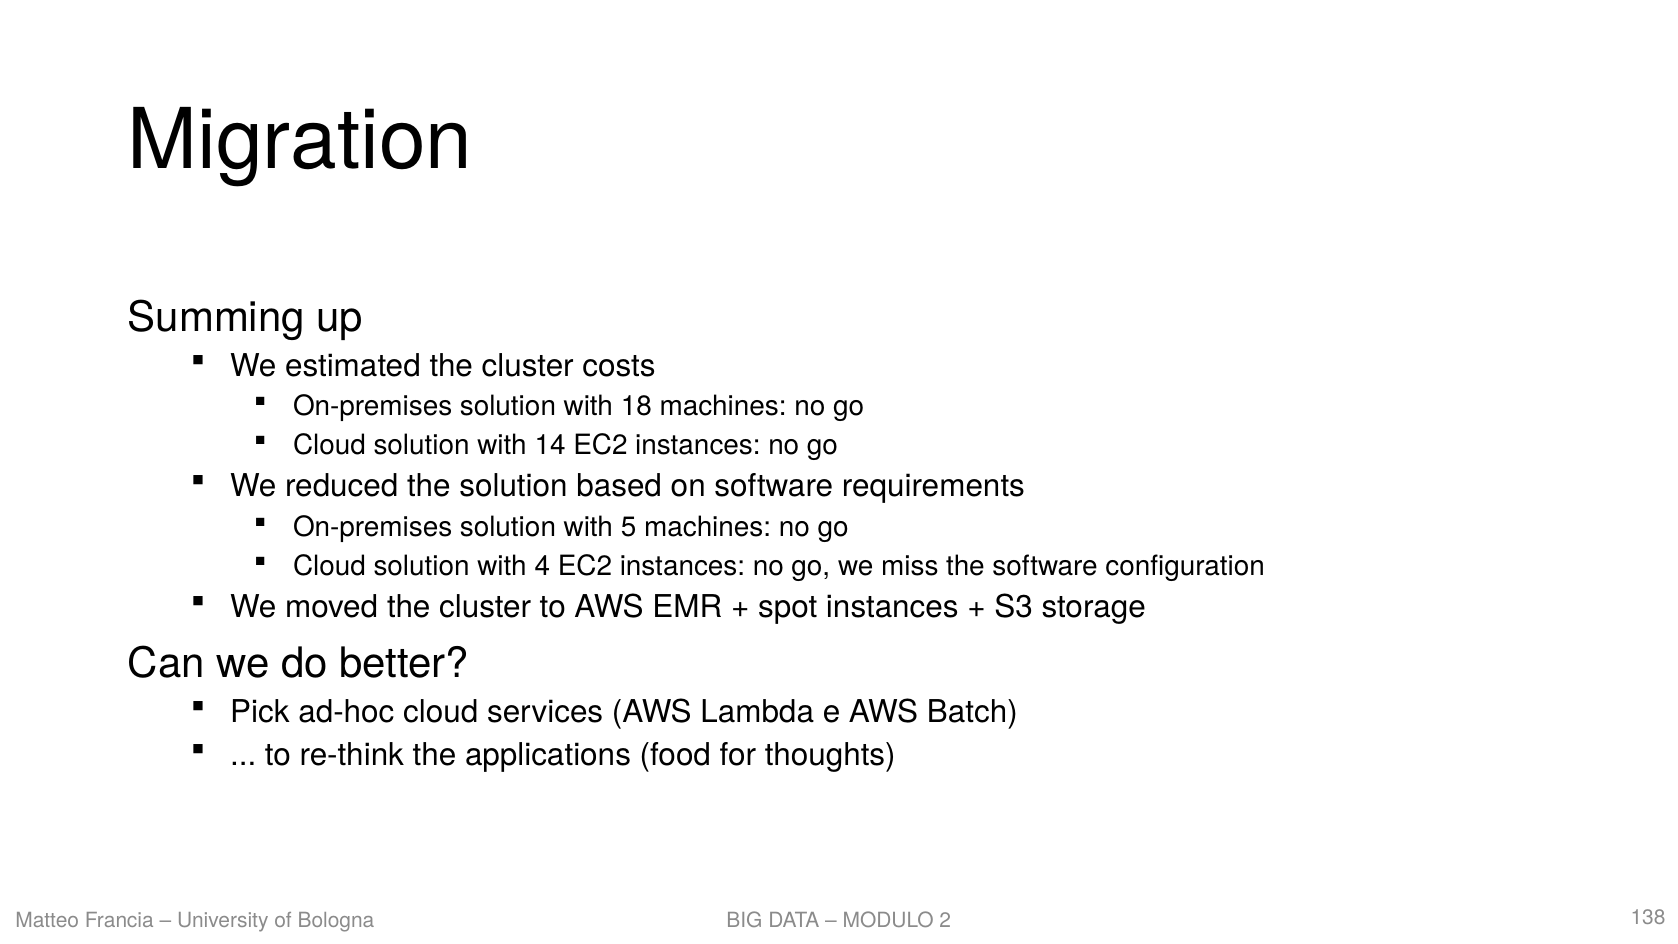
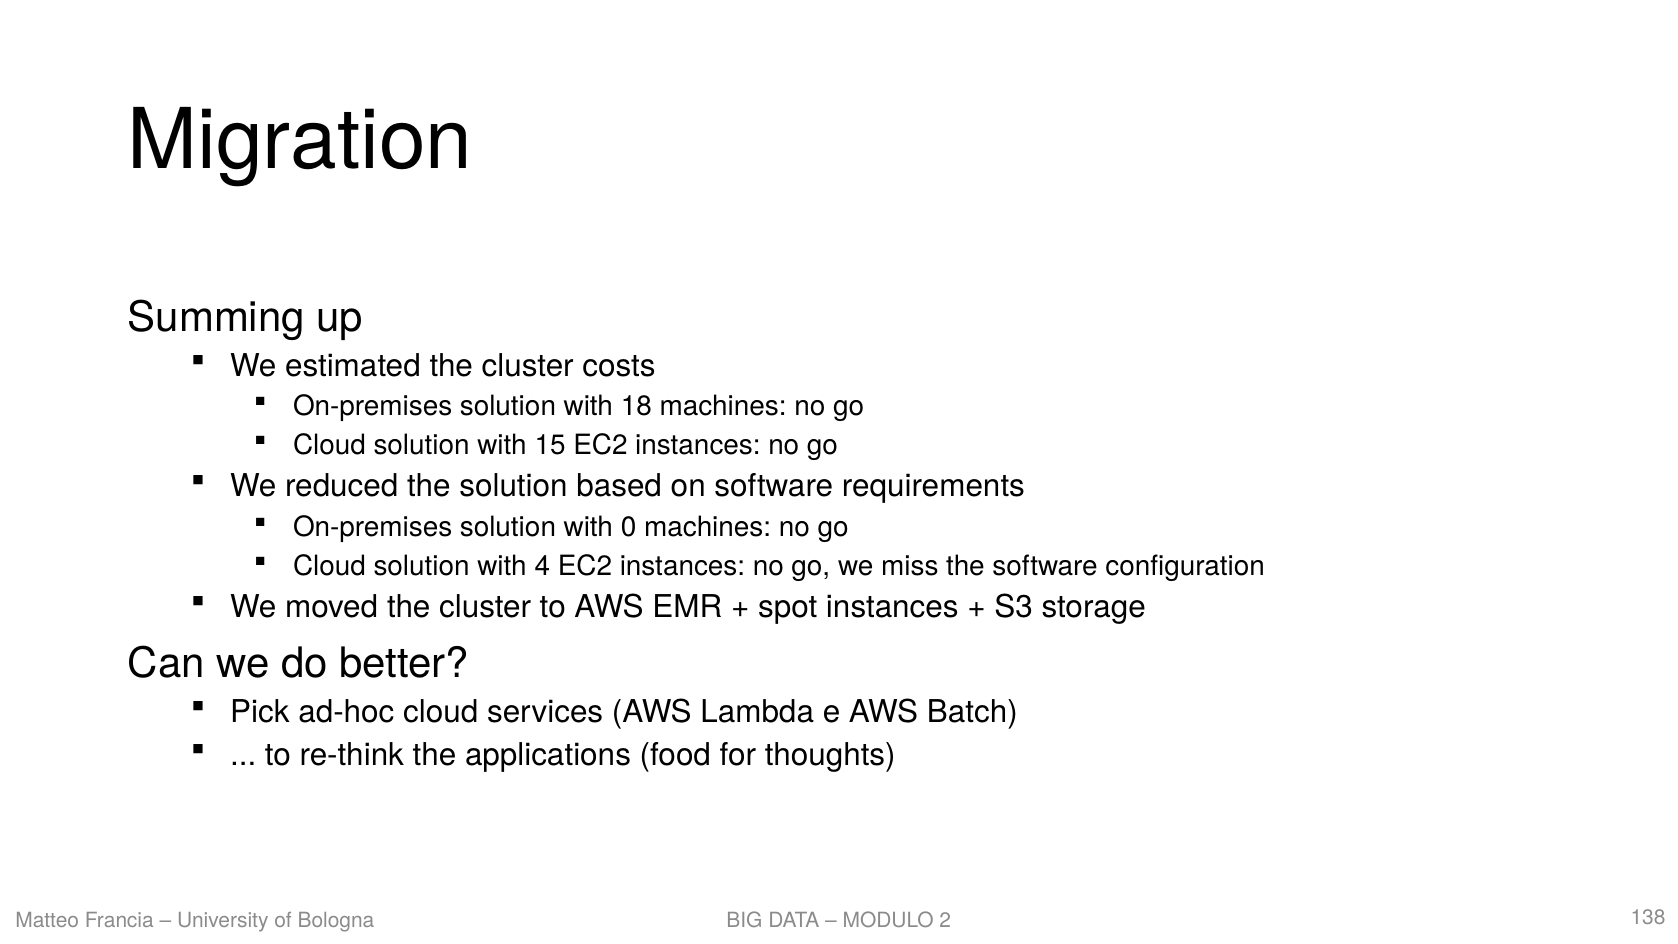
14: 14 -> 15 (550, 445)
5: 5 -> 0 (629, 527)
